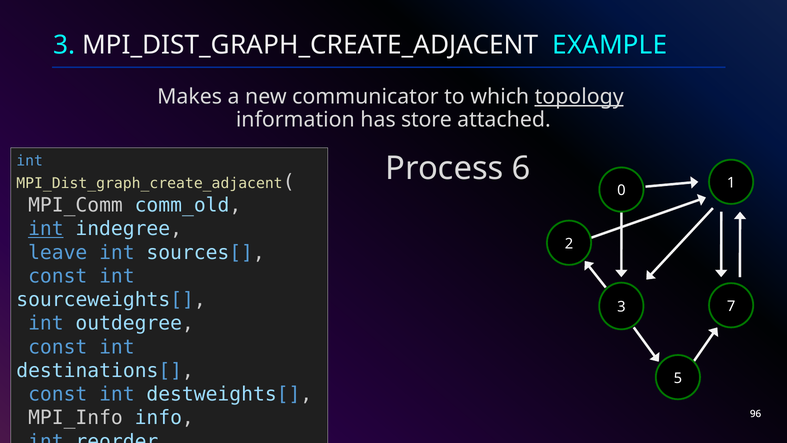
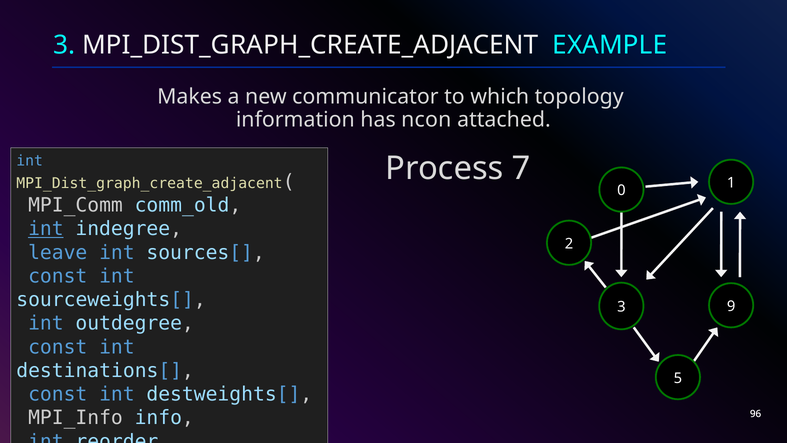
topology underline: present -> none (579, 97)
store: store -> ncon (426, 120)
6: 6 -> 7 (521, 168)
7: 7 -> 9 (731, 306)
